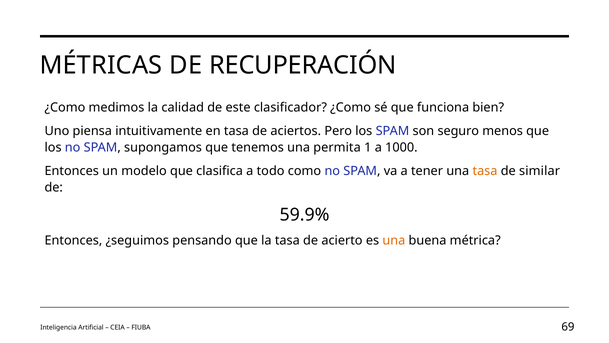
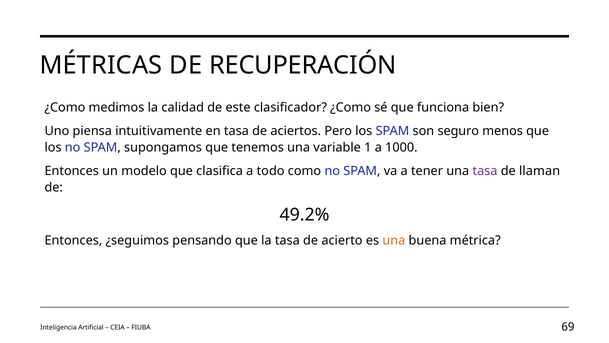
permita: permita -> variable (337, 147)
tasa colour: orange -> purple (485, 171)
similar: similar -> llaman (540, 171)
59.9%: 59.9% -> 49.2% (305, 214)
